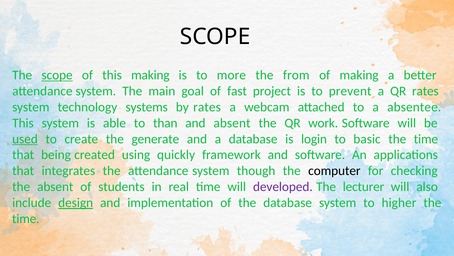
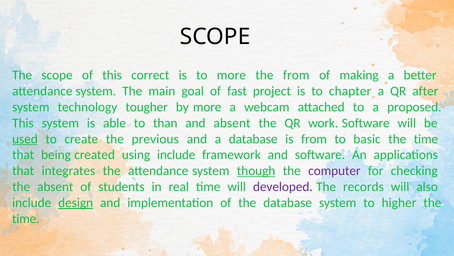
scope underline: present -> none (57, 75)
this making: making -> correct (150, 75)
prevent: prevent -> chapter (350, 91)
QR rates: rates -> after (425, 91)
systems: systems -> tougher (147, 107)
by rates: rates -> more (207, 107)
absentee: absentee -> proposed (414, 107)
generate: generate -> previous (155, 139)
is login: login -> from (314, 139)
using quickly: quickly -> include (176, 155)
though underline: none -> present (256, 170)
computer colour: black -> purple (334, 170)
lecturer: lecturer -> records (363, 186)
